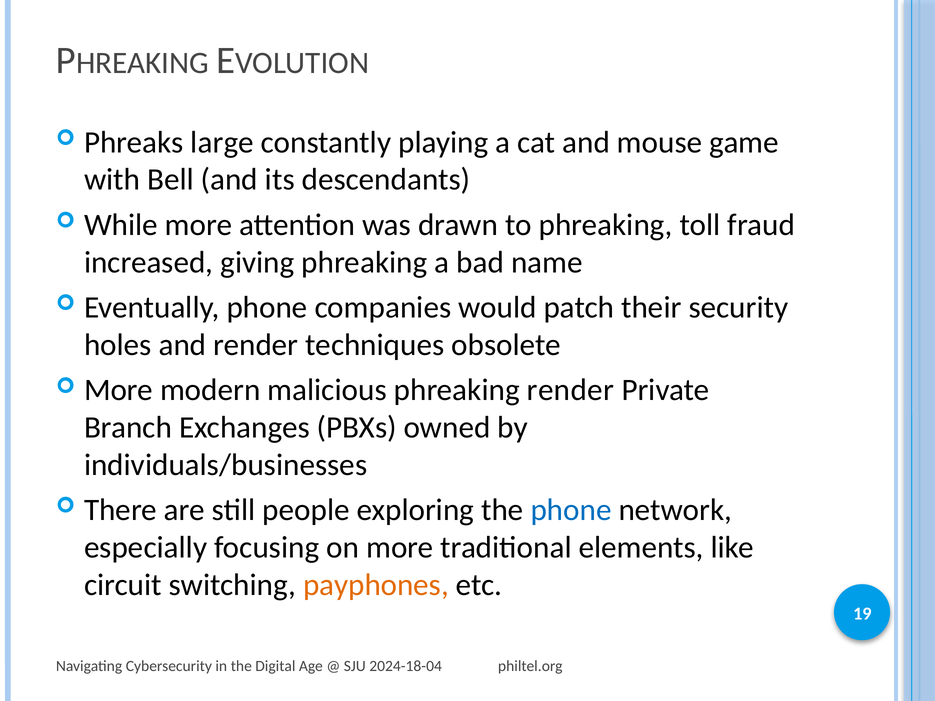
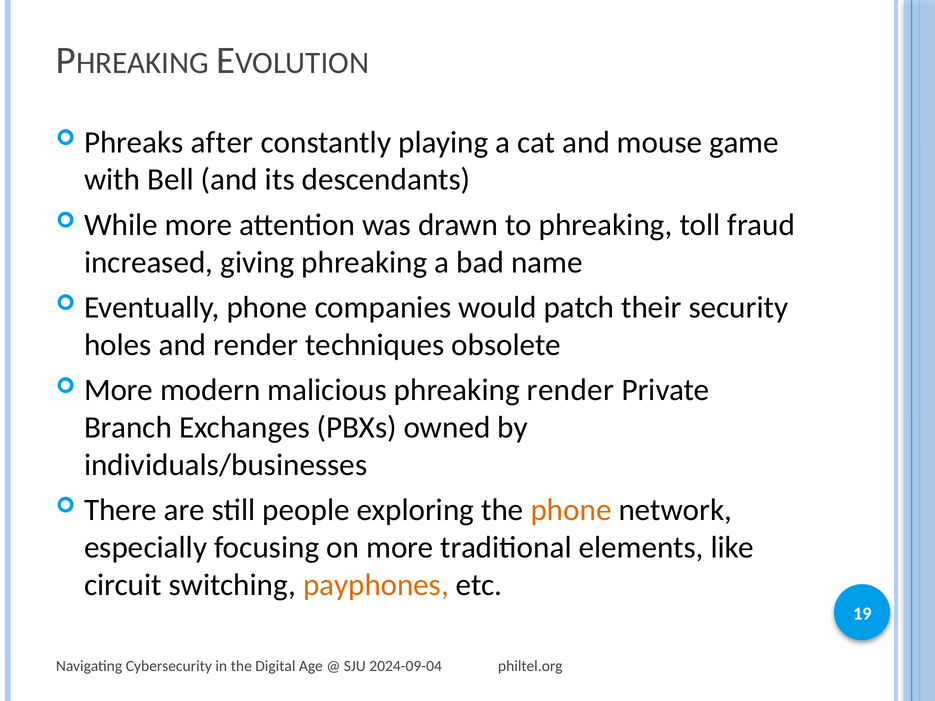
large: large -> after (222, 142)
phone colour: blue -> orange (571, 510)
2024-18-04: 2024-18-04 -> 2024-09-04 (406, 666)
